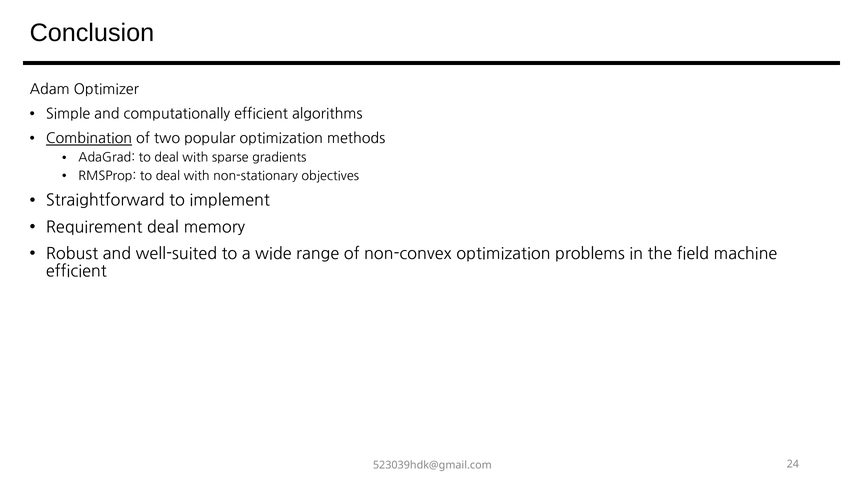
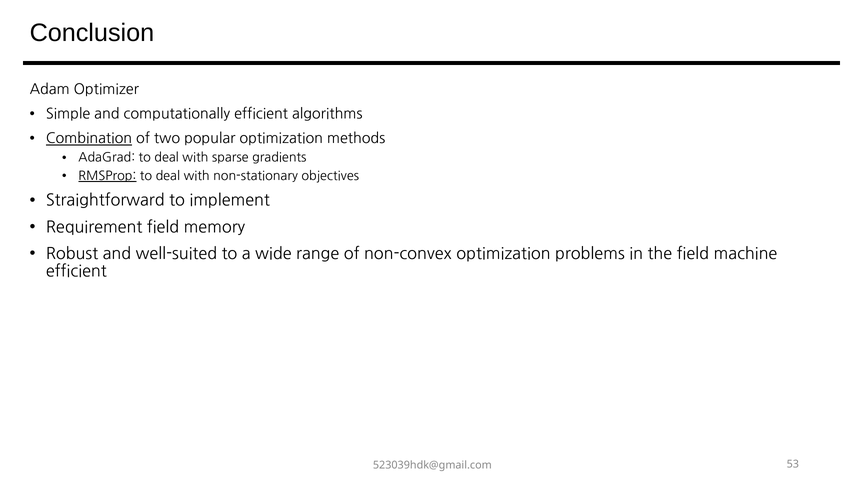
RMSProp underline: none -> present (107, 176)
Requirement deal: deal -> field (163, 227)
24: 24 -> 53 (793, 464)
